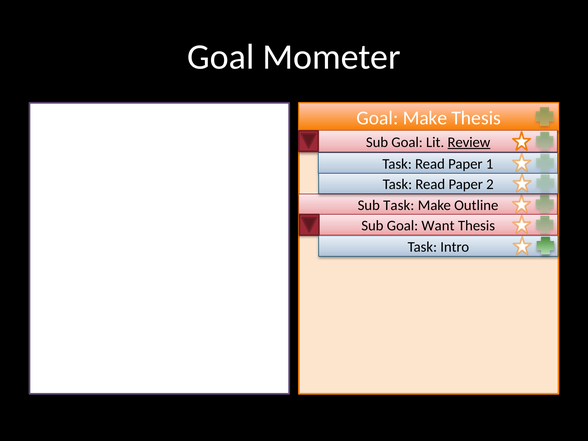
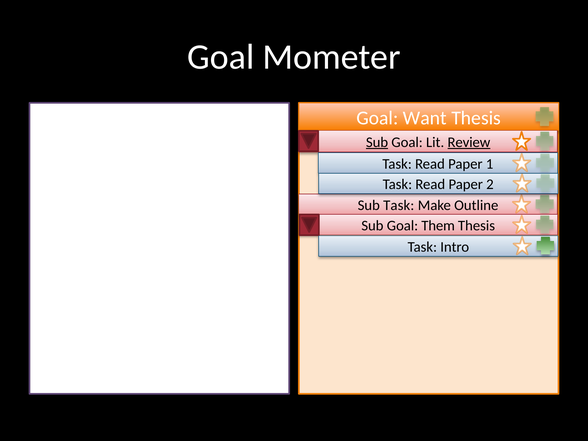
Goal Make: Make -> Want (425, 118)
Sub underline: none -> present (377, 142)
Want: Want -> Them (438, 226)
